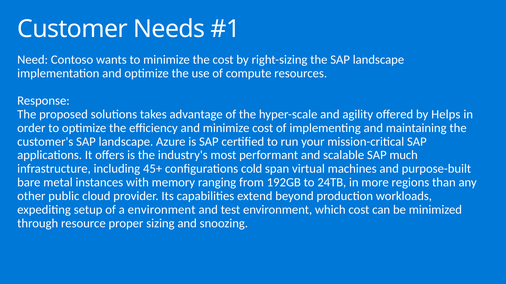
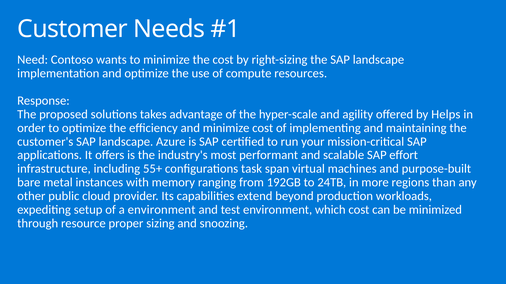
much: much -> effort (404, 155)
45+: 45+ -> 55+ (153, 169)
cold: cold -> task (252, 169)
